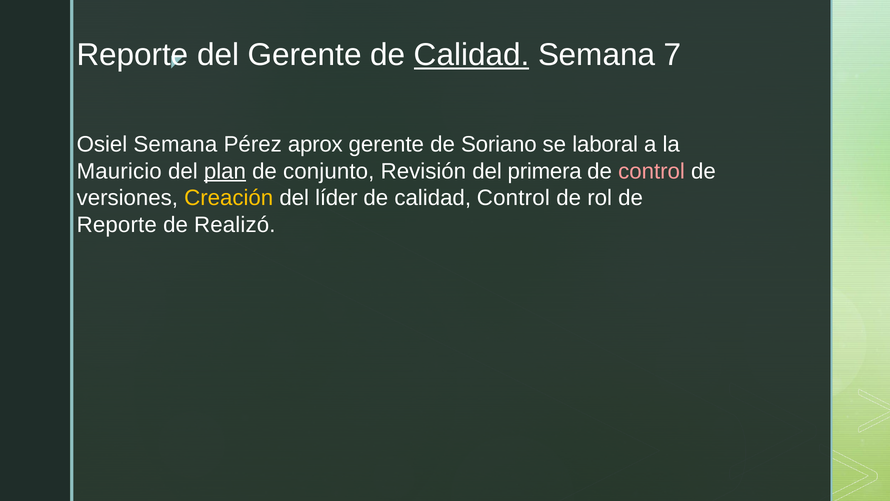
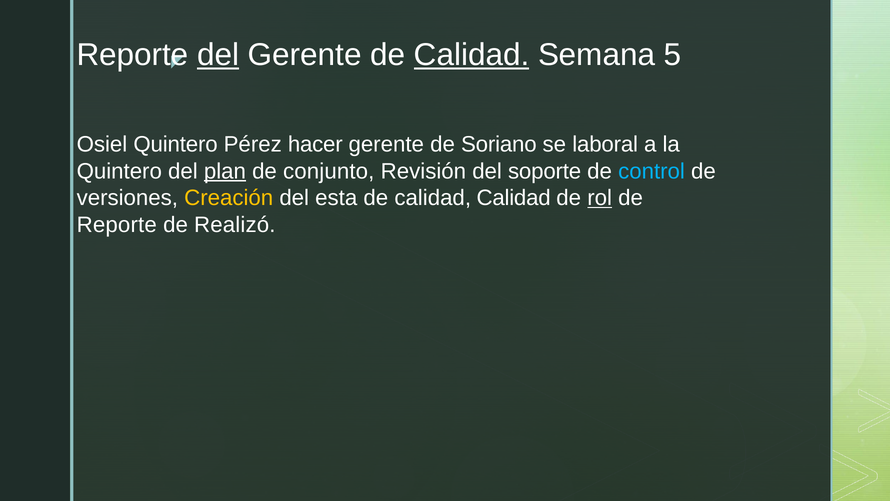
del underline: none -> present (218, 55)
7: 7 -> 5 (673, 55)
Osiel Semana: Semana -> Quintero (176, 144)
aprox: aprox -> hacer (315, 144)
Mauricio: Mauricio -> Quintero (119, 171)
primera: primera -> soporte (545, 171)
control colour: pink -> light blue (652, 171)
líder: líder -> esta (336, 198)
calidad Control: Control -> Calidad (514, 198)
rol underline: none -> present (600, 198)
